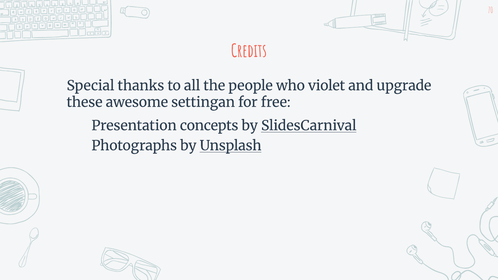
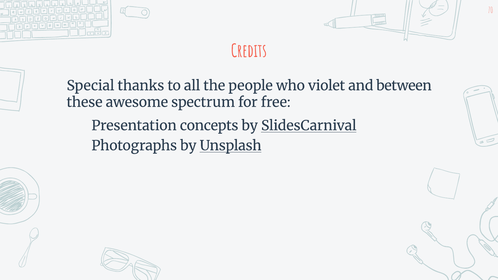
upgrade: upgrade -> between (404, 86)
settingan: settingan -> spectrum (203, 102)
